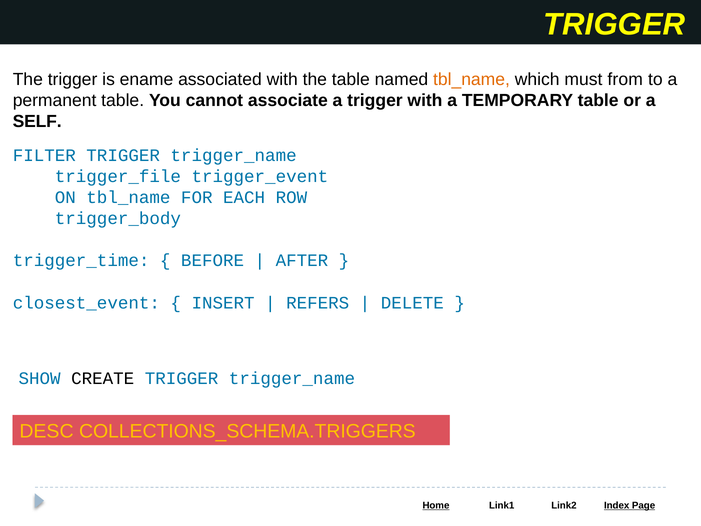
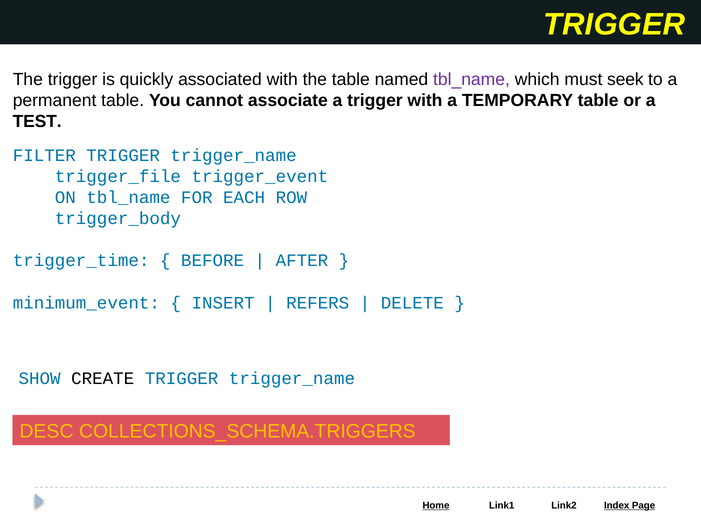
ename: ename -> quickly (146, 79)
tbl_name colour: orange -> purple (471, 79)
from: from -> seek (625, 79)
SELF: SELF -> TEST (37, 121)
closest_event: closest_event -> minimum_event (86, 303)
